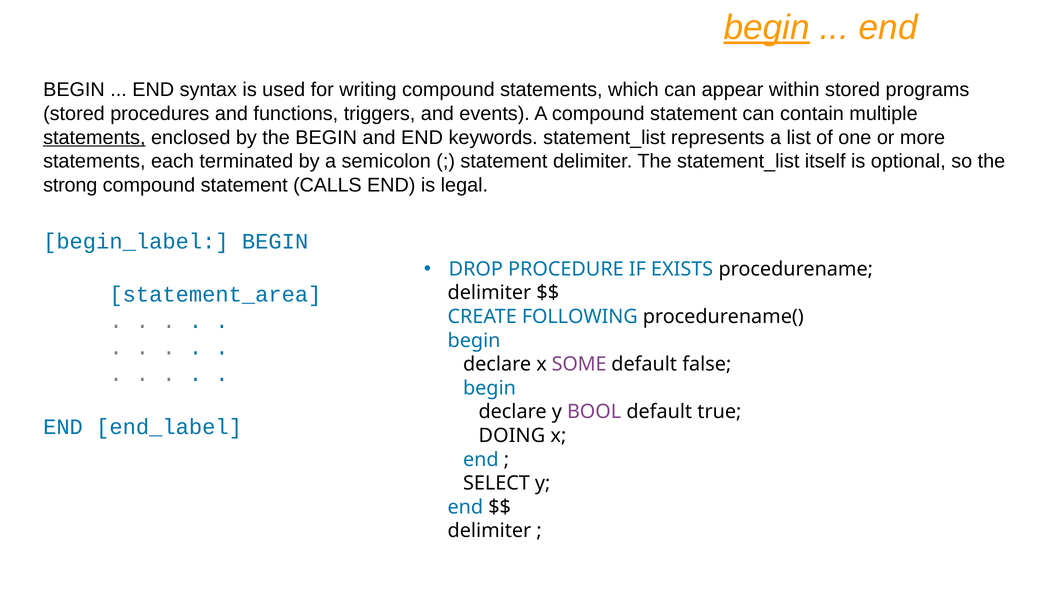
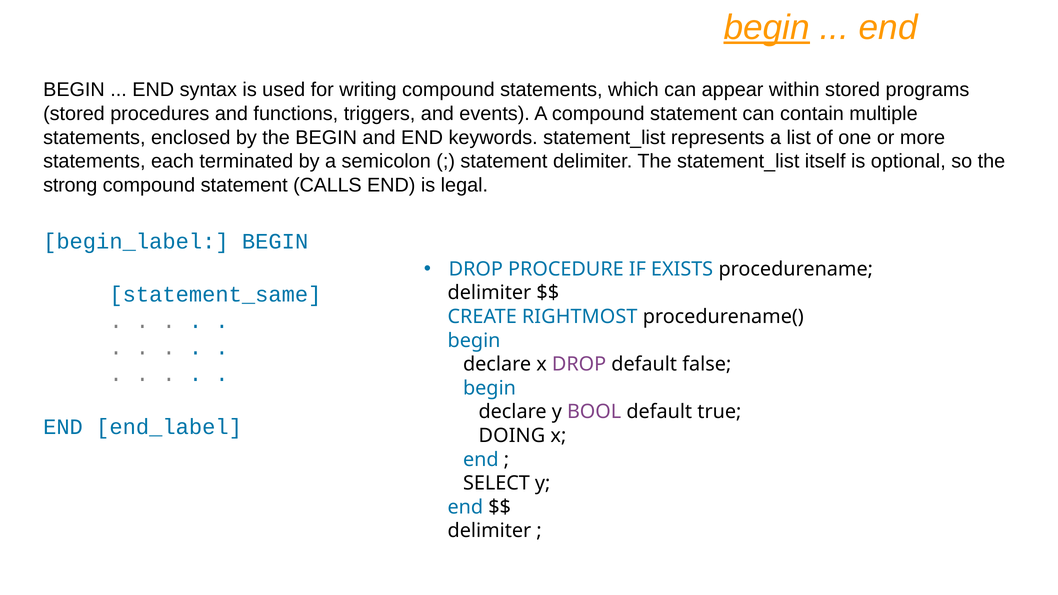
statements underline: present -> none (94, 138)
statement_area: statement_area -> statement_same (215, 295)
FOLLOWING: FOLLOWING -> RIGHTMOST (580, 317)
x SOME: SOME -> DROP (579, 364)
